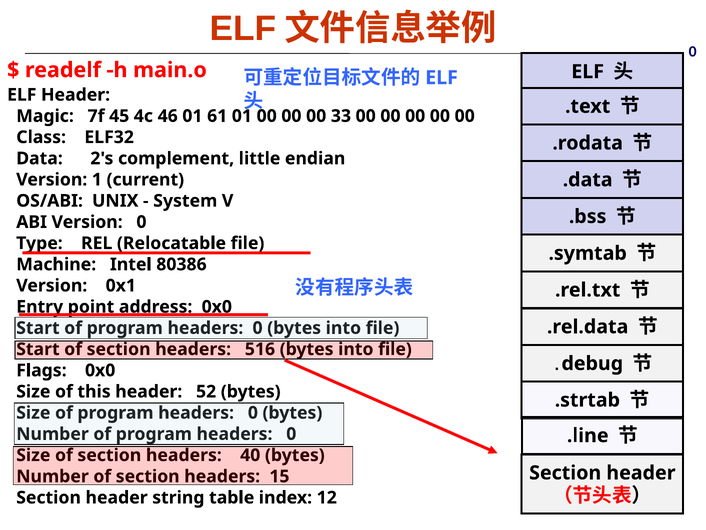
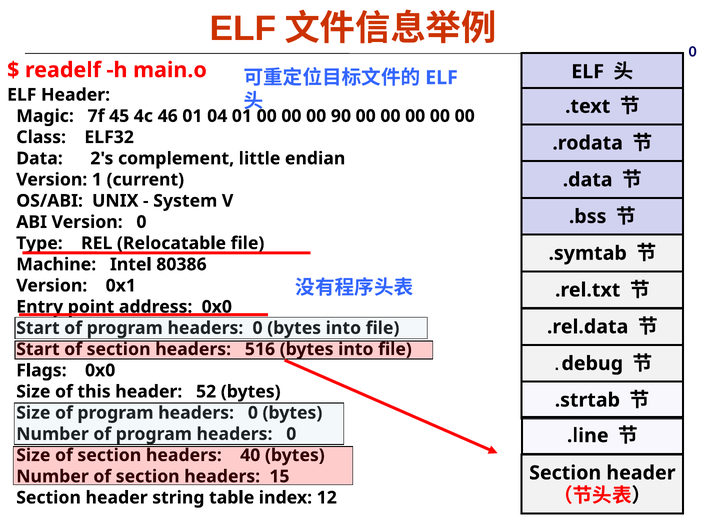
61: 61 -> 04 (217, 116)
33: 33 -> 90 (341, 116)
